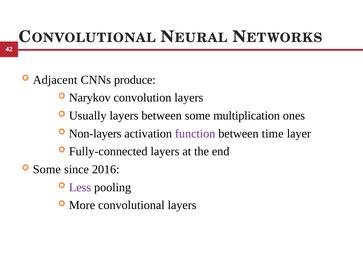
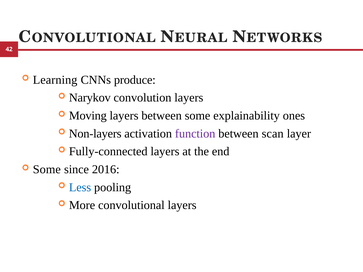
Adjacent: Adjacent -> Learning (55, 80)
Usually: Usually -> Moving (88, 116)
multiplication: multiplication -> explainability (247, 116)
time: time -> scan (273, 134)
Less colour: purple -> blue (80, 187)
